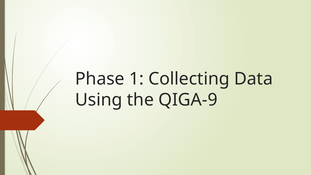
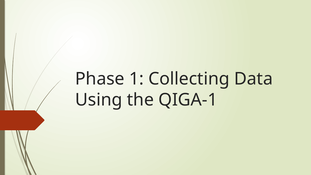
QIGA-9: QIGA-9 -> QIGA-1 (188, 100)
